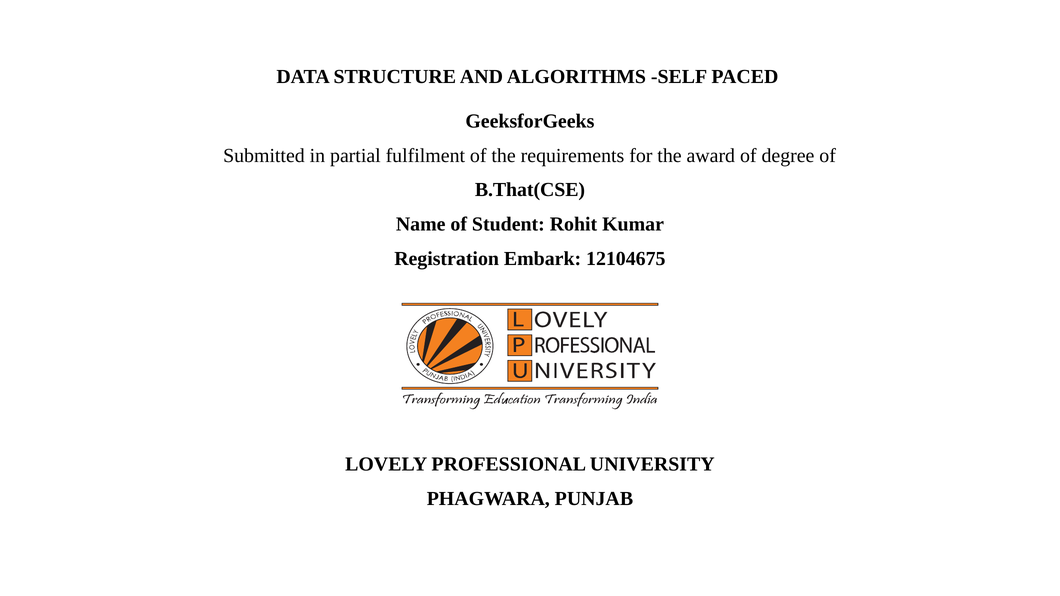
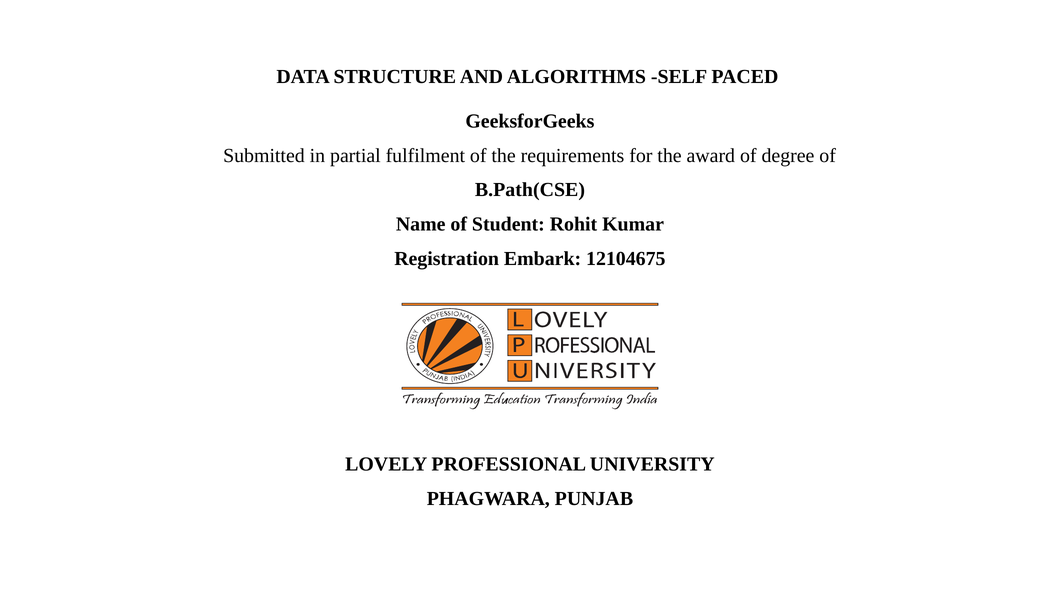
B.That(CSE: B.That(CSE -> B.Path(CSE (530, 190)
